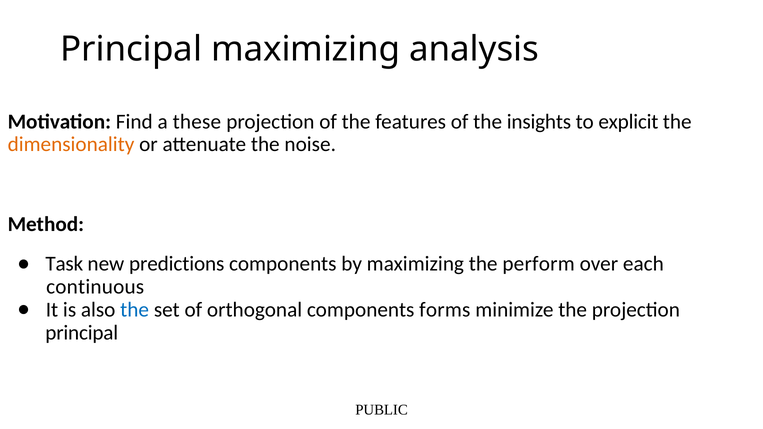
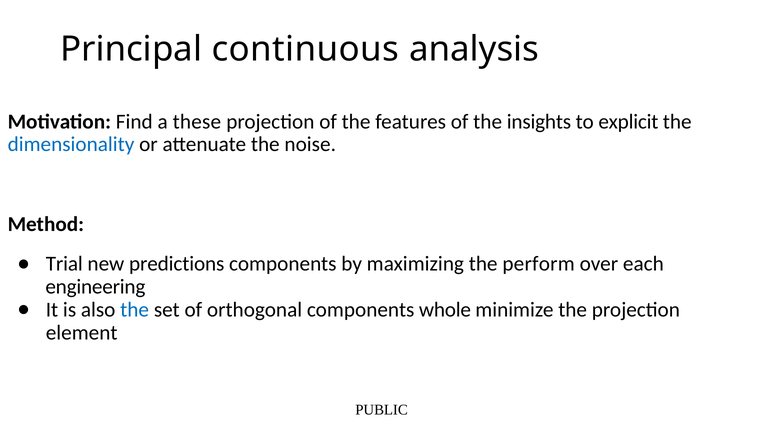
Principal maximizing: maximizing -> continuous (305, 49)
dimensionality colour: orange -> blue (71, 145)
Task: Task -> Trial (64, 264)
continuous: continuous -> engineering (95, 287)
forms: forms -> whole (445, 310)
principal: principal -> element (82, 333)
